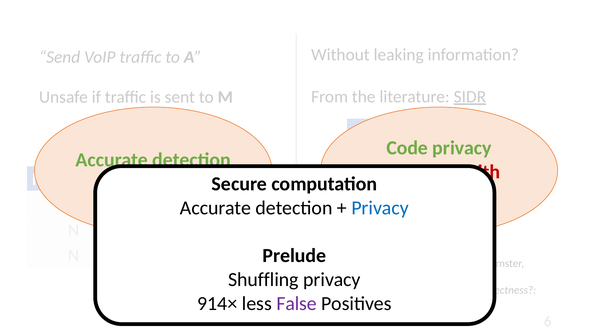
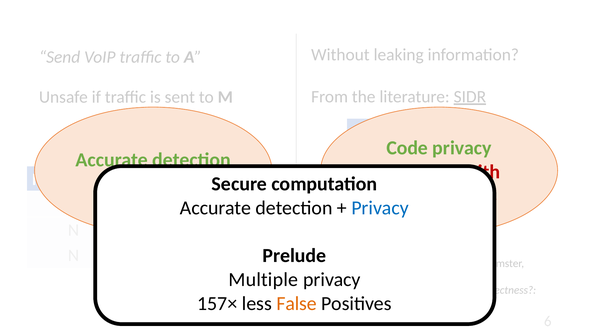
Shuffling: Shuffling -> Multiple (263, 279)
914×: 914× -> 157× (217, 303)
False colour: purple -> orange (297, 303)
